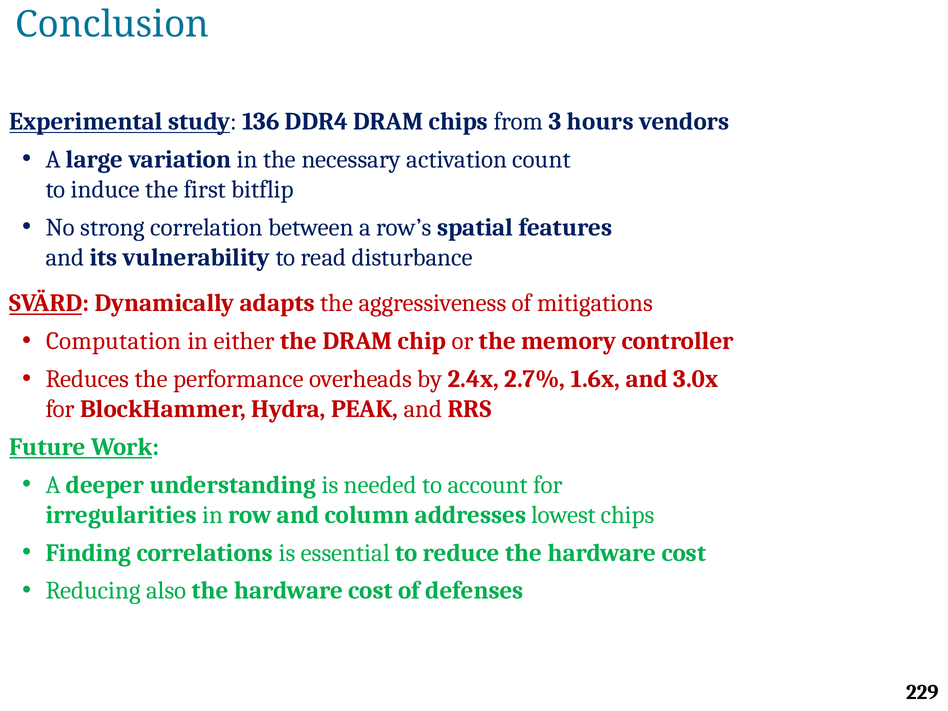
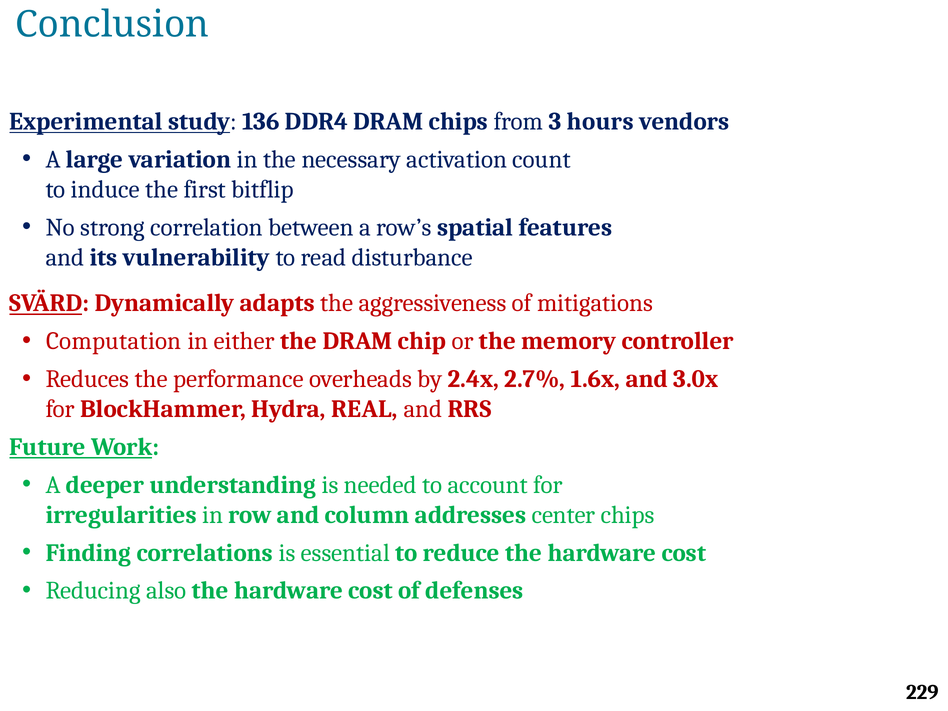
PEAK: PEAK -> REAL (364, 409)
lowest: lowest -> center (564, 515)
